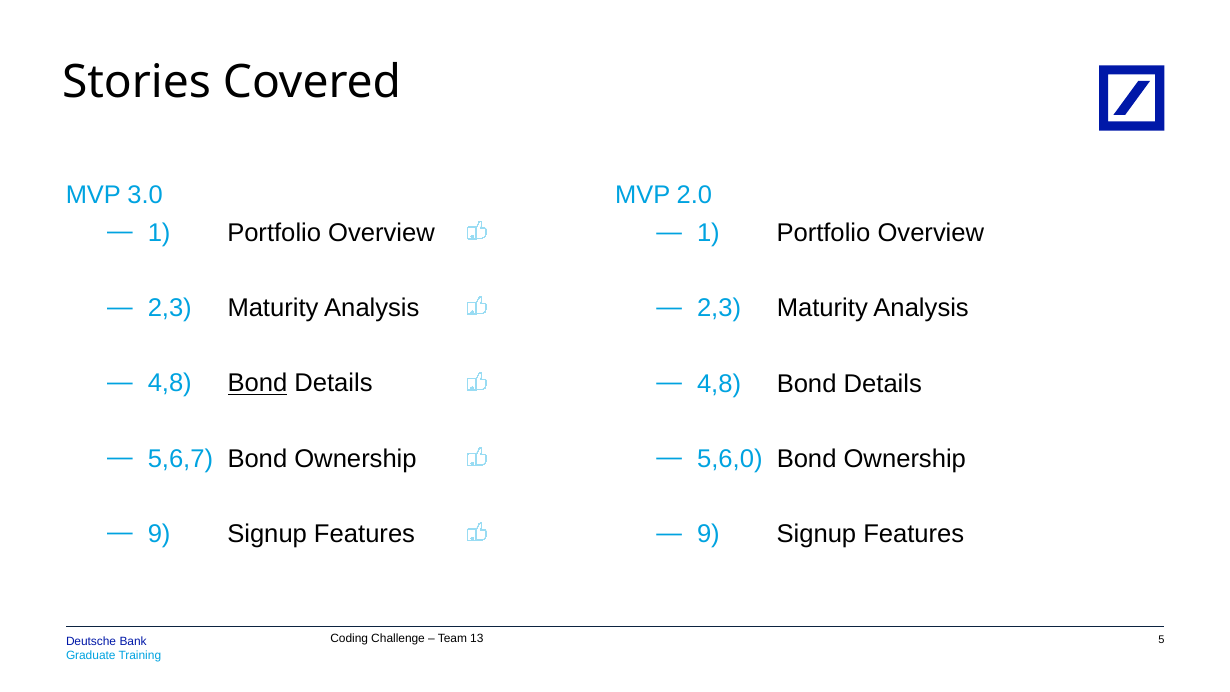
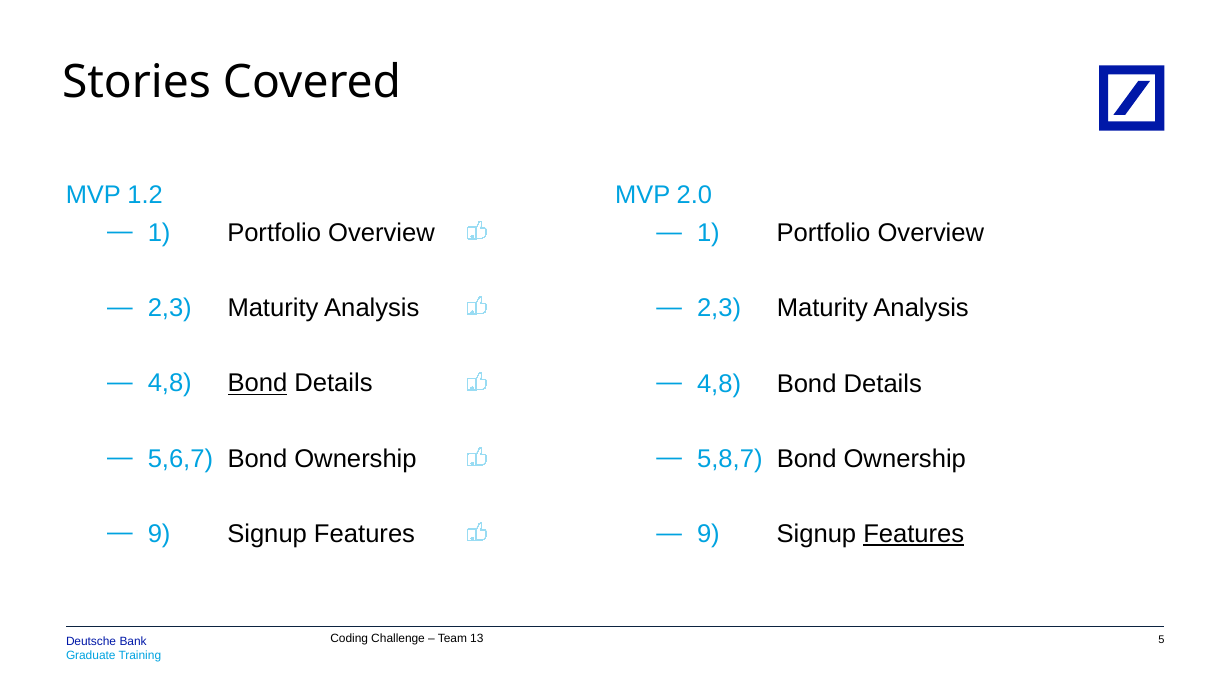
3.0: 3.0 -> 1.2 (145, 195)
5,6,0: 5,6,0 -> 5,8,7 (730, 459)
Features underline: none -> present (914, 534)
